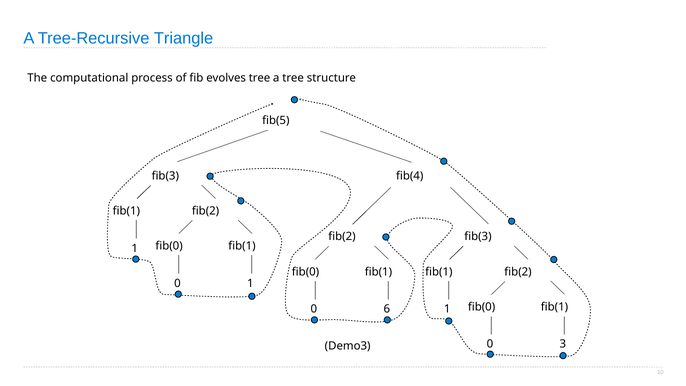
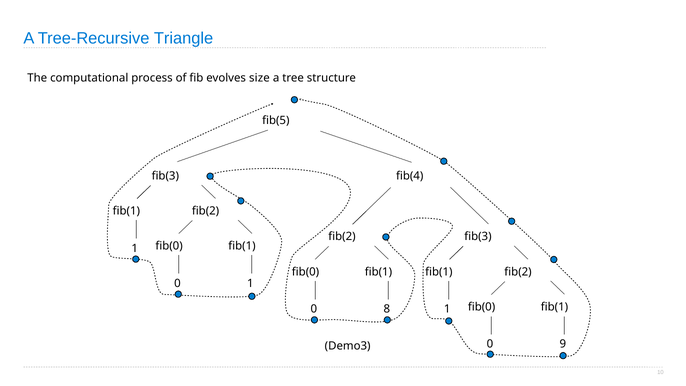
evolves tree: tree -> size (259, 78)
6: 6 -> 8 (387, 309)
3: 3 -> 9 (563, 344)
